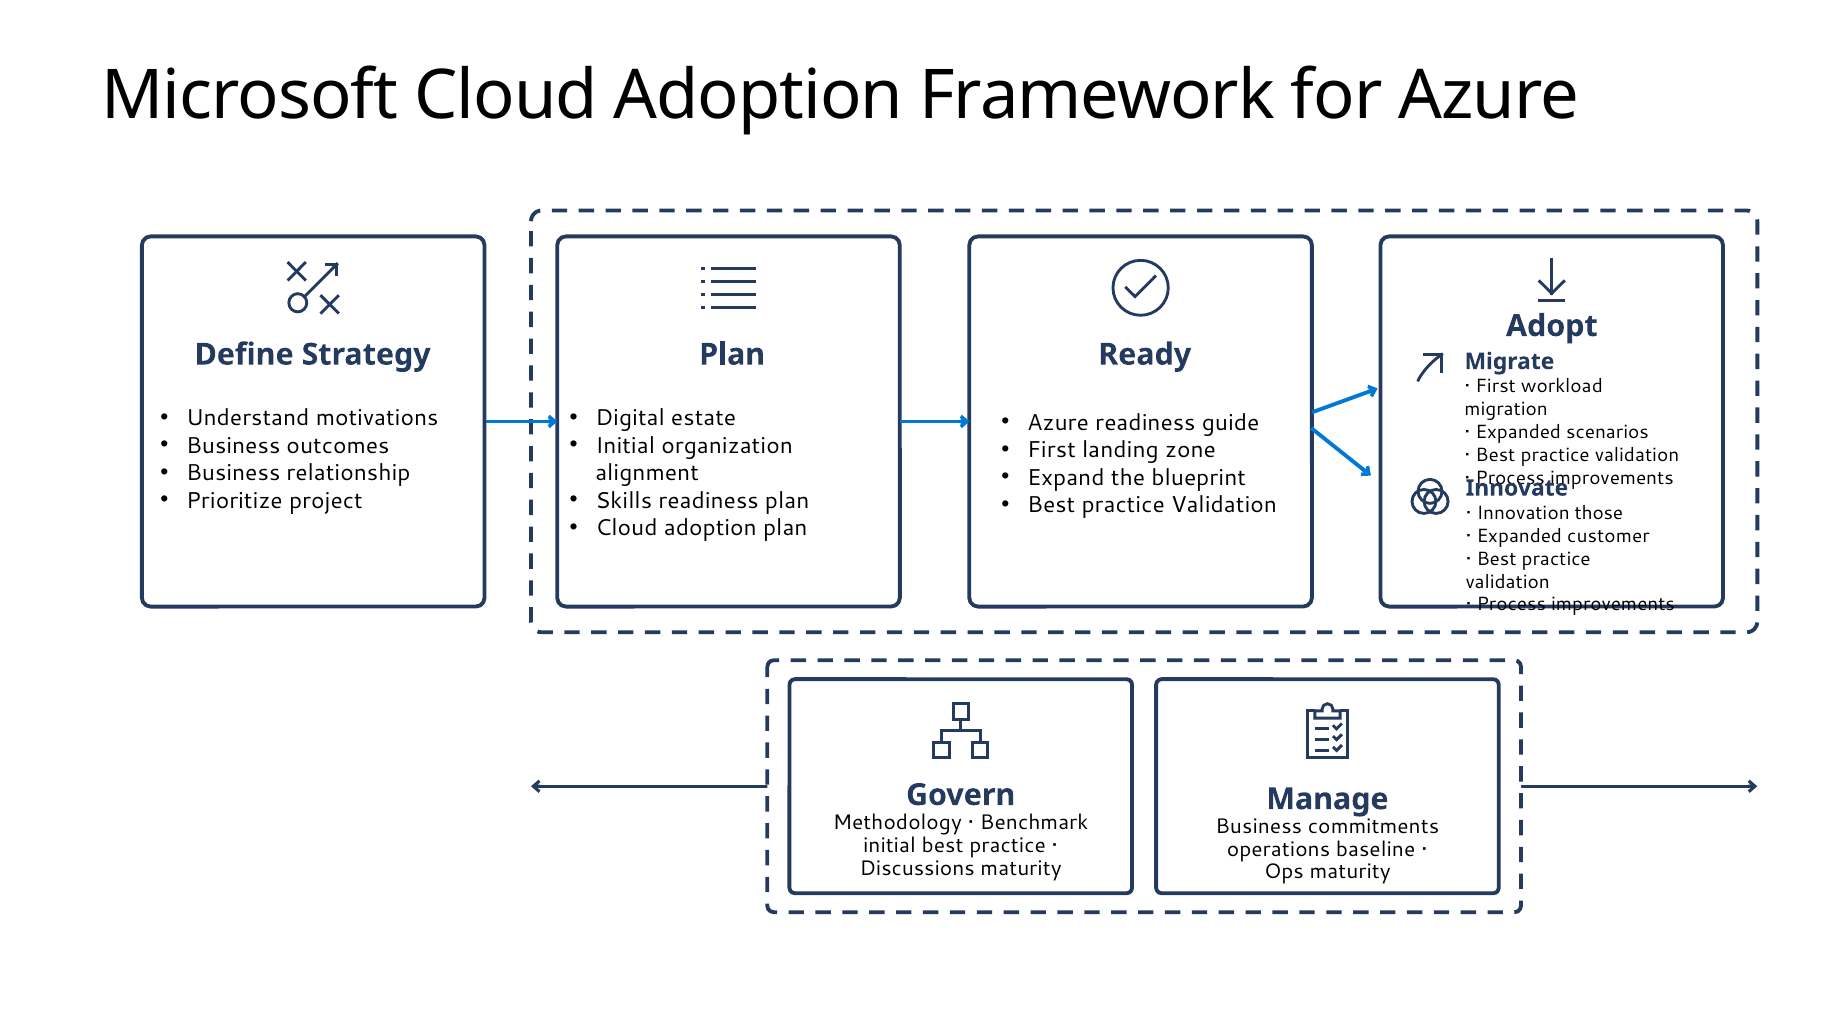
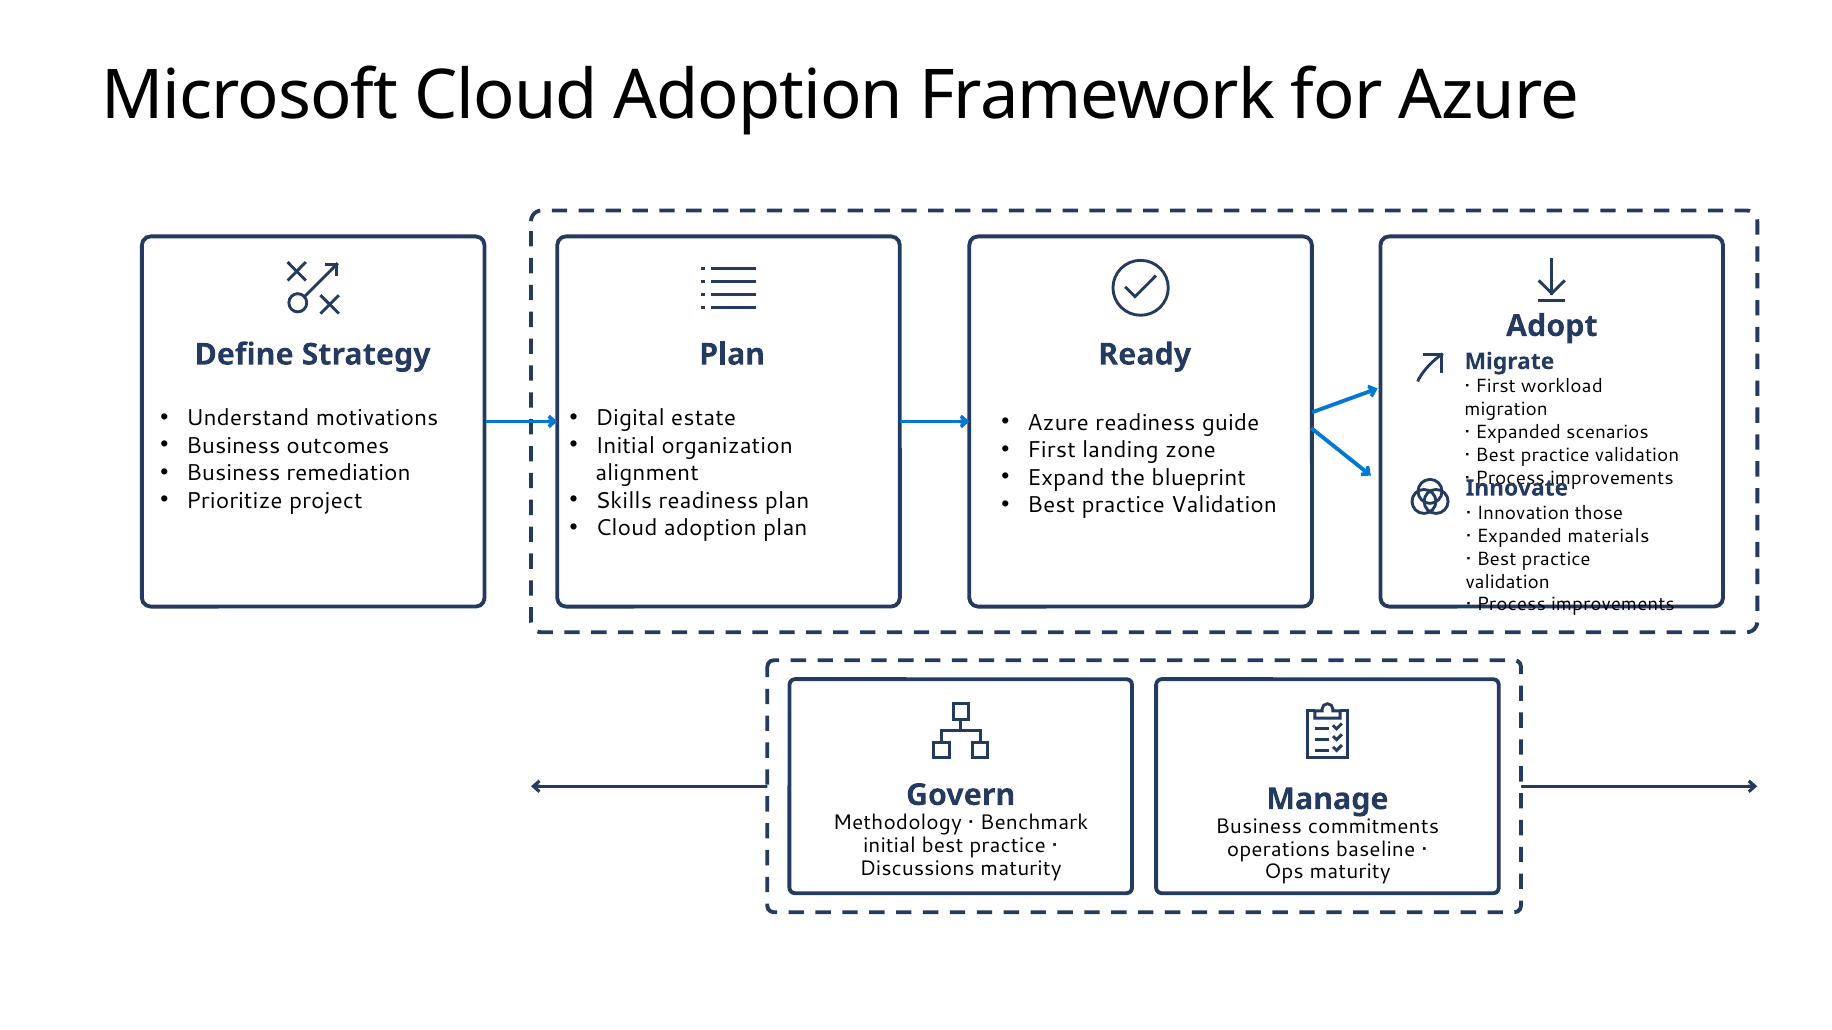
relationship: relationship -> remediation (349, 473)
customer: customer -> materials (1608, 536)
